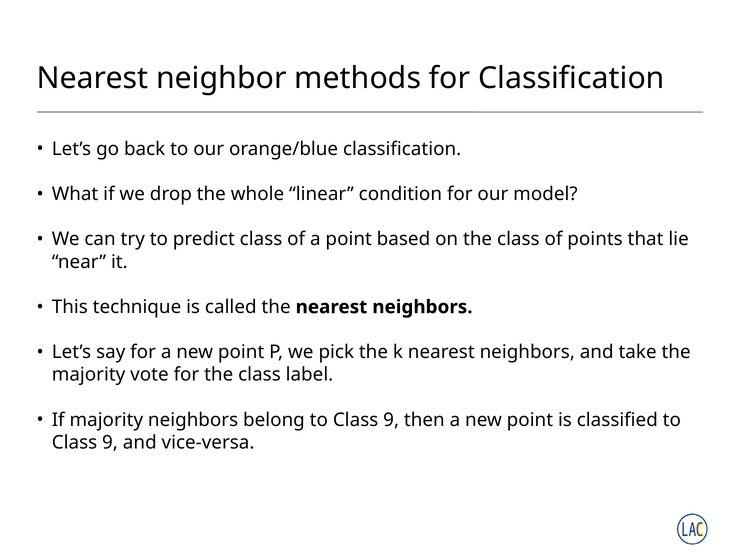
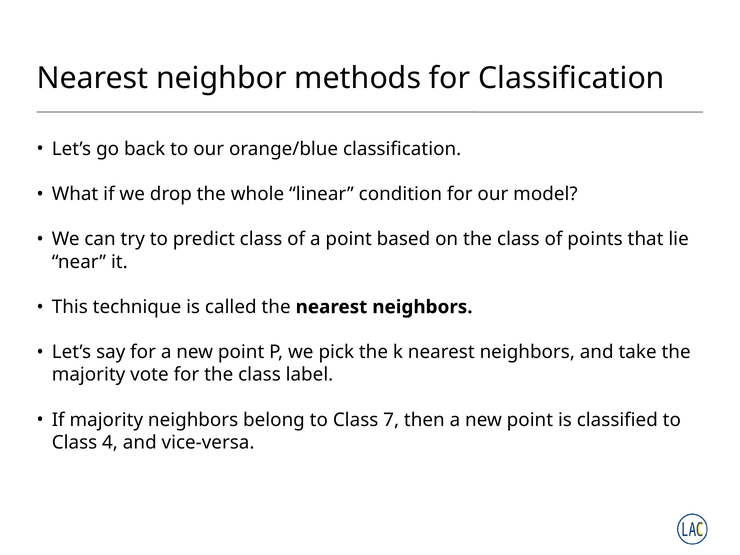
belong to Class 9: 9 -> 7 (391, 420)
9: 9 -> 4 (110, 442)
